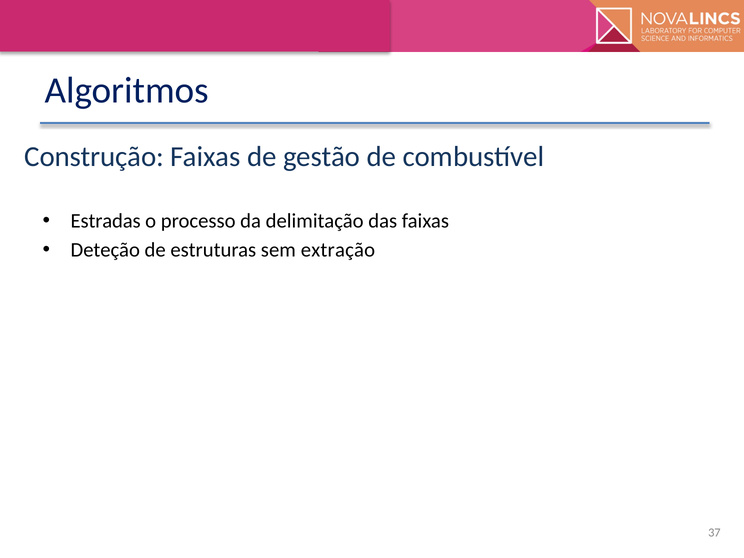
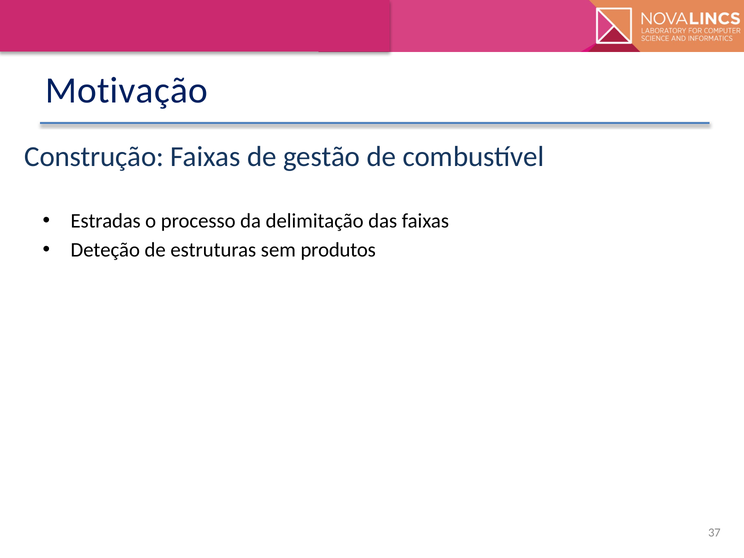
Algoritmos: Algoritmos -> Motivação (127, 91)
extração: extração -> produtos (338, 250)
